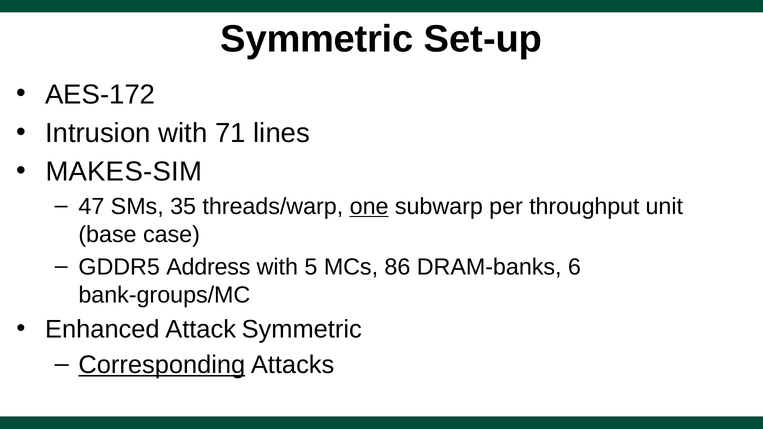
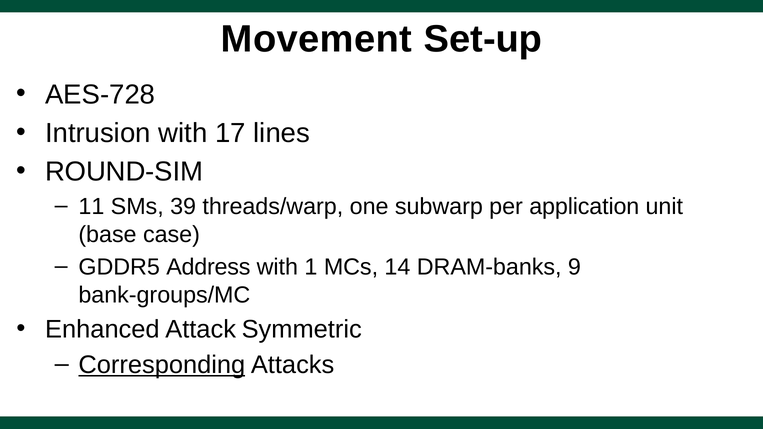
Symmetric: Symmetric -> Movement (317, 39)
AES-172: AES-172 -> AES-728 (100, 94)
71: 71 -> 17 (230, 133)
MAKES-SIM: MAKES-SIM -> ROUND-SIM (124, 172)
47: 47 -> 11 (91, 207)
35: 35 -> 39 (183, 207)
one underline: present -> none (369, 207)
throughput: throughput -> application (584, 207)
5: 5 -> 1 (311, 267)
86: 86 -> 14 (397, 267)
6: 6 -> 9 (574, 267)
